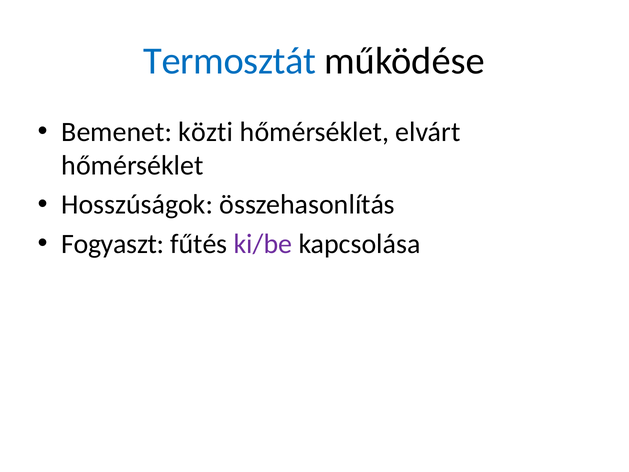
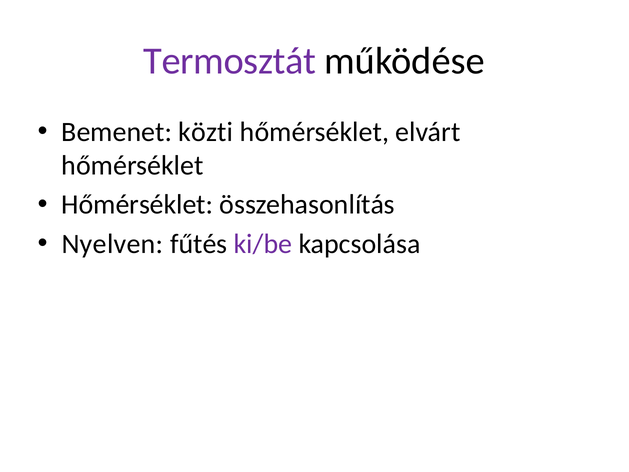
Termosztát colour: blue -> purple (230, 61)
Hosszúságok: Hosszúságok -> Hőmérséklet (137, 205)
Fogyaszt: Fogyaszt -> Nyelven (112, 244)
